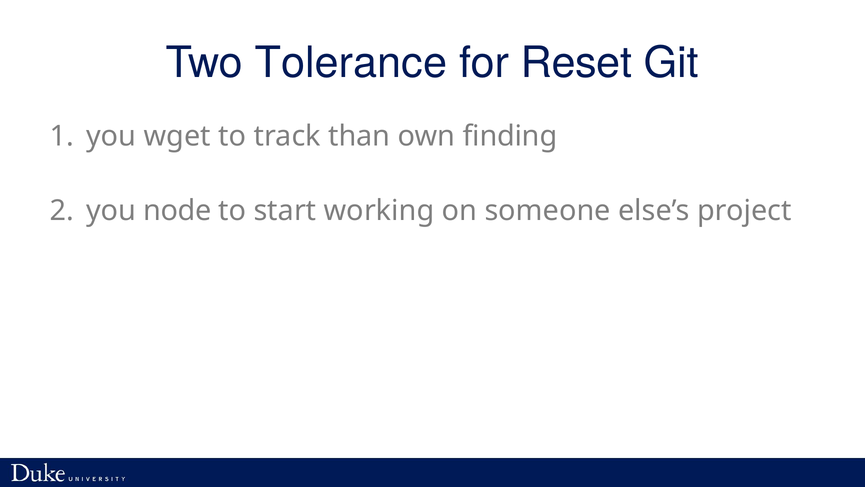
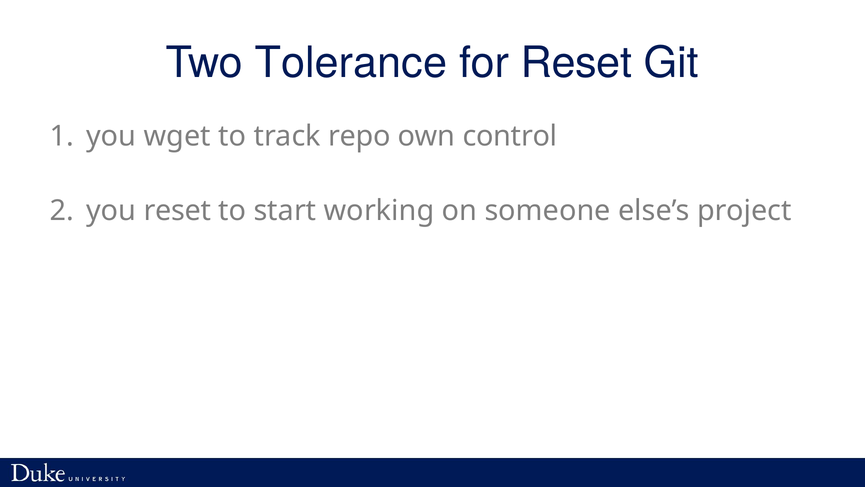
than: than -> repo (359, 136)
finding: finding -> control (510, 136)
you node: node -> reset (177, 211)
